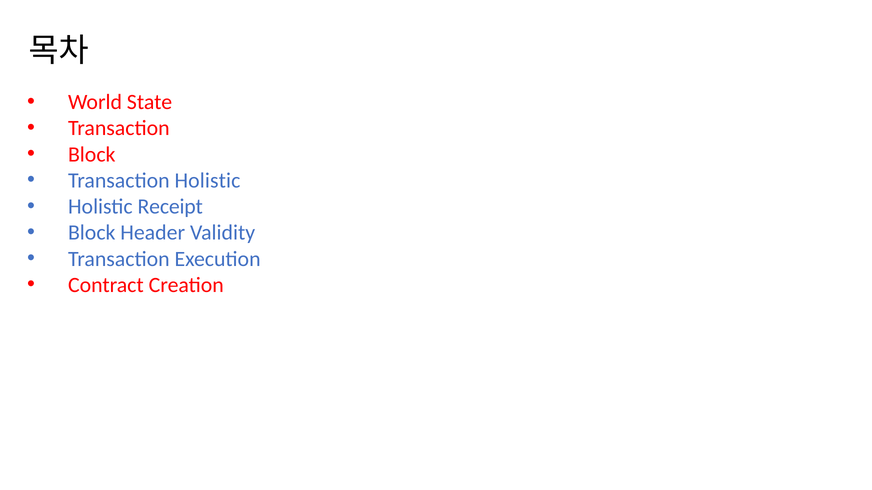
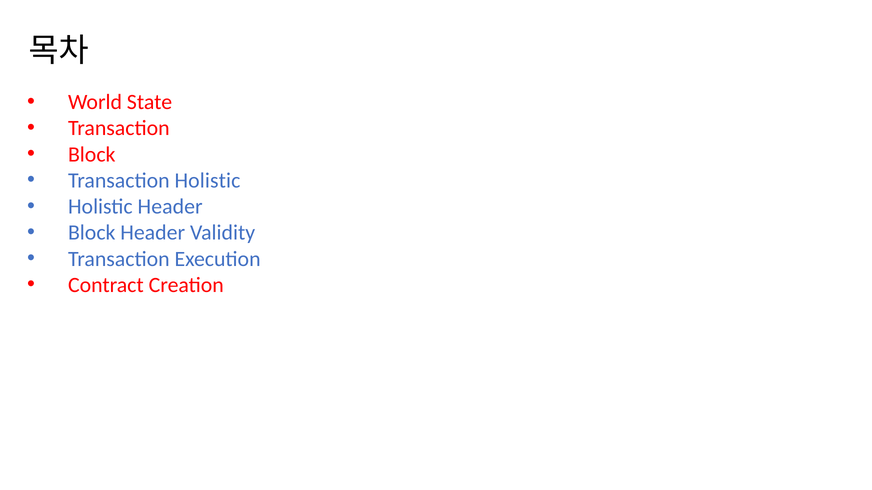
Holistic Receipt: Receipt -> Header (170, 207)
